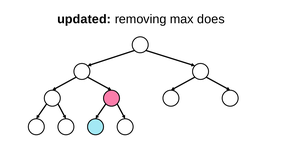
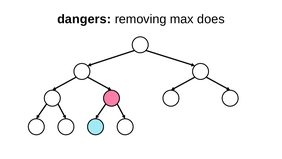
updated: updated -> dangers (84, 19)
